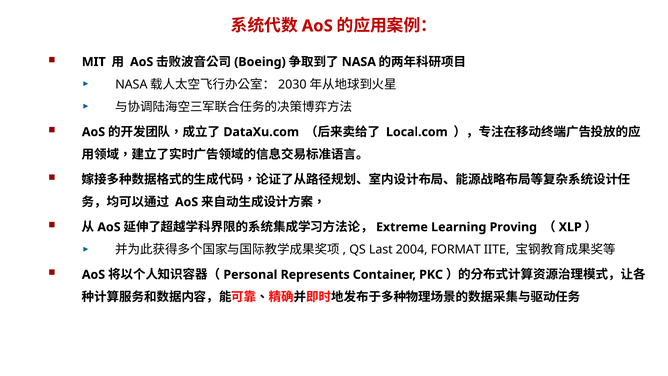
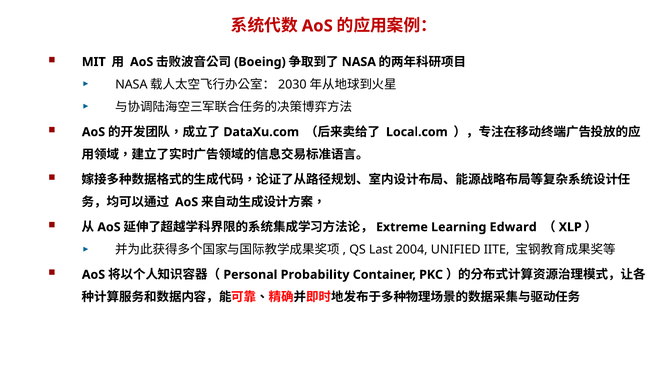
Proving: Proving -> Edward (513, 227)
FORMAT: FORMAT -> UNIFIED (456, 249)
Represents: Represents -> Probability (315, 274)
